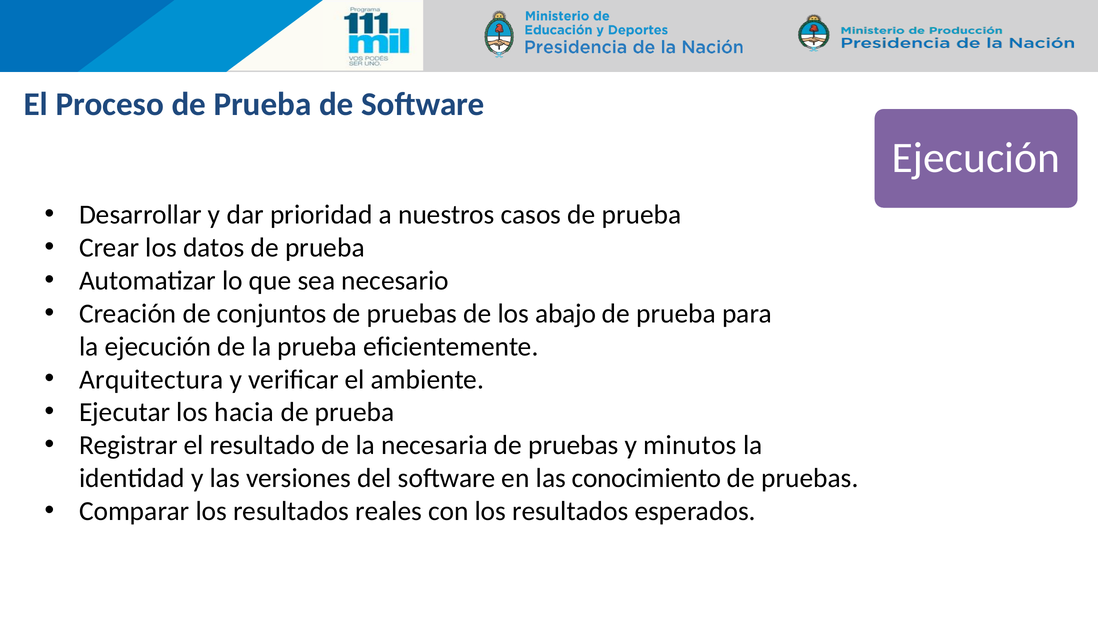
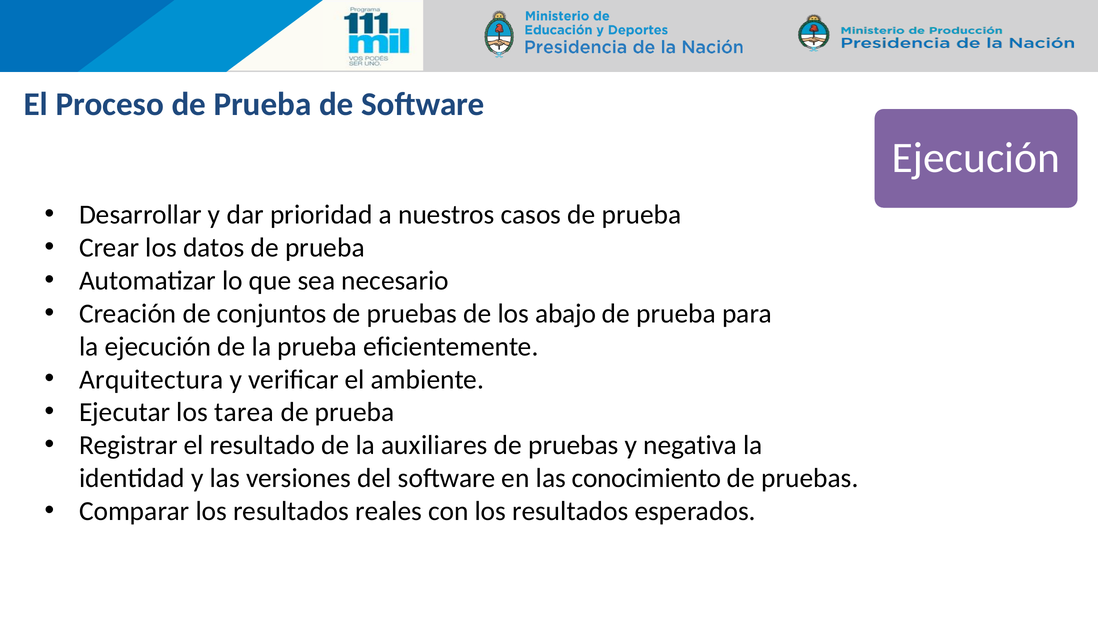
hacia: hacia -> tarea (244, 412)
necesaria: necesaria -> auxiliares (434, 445)
minutos: minutos -> negativa (690, 445)
